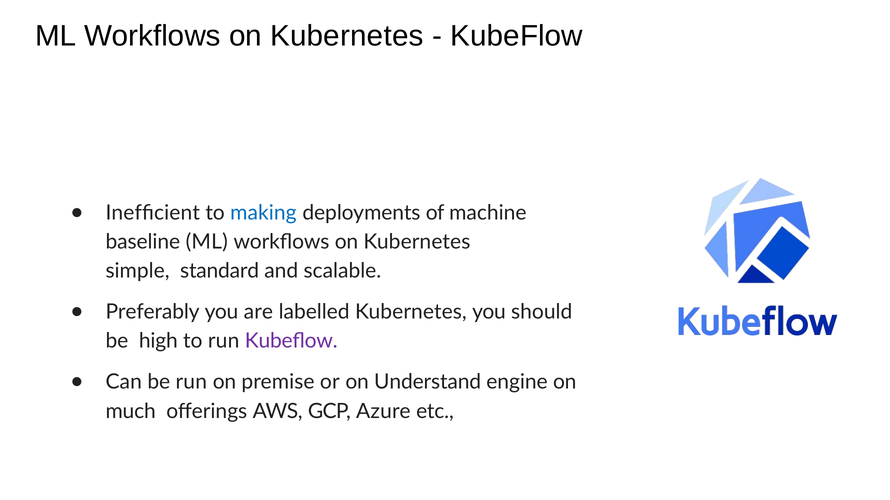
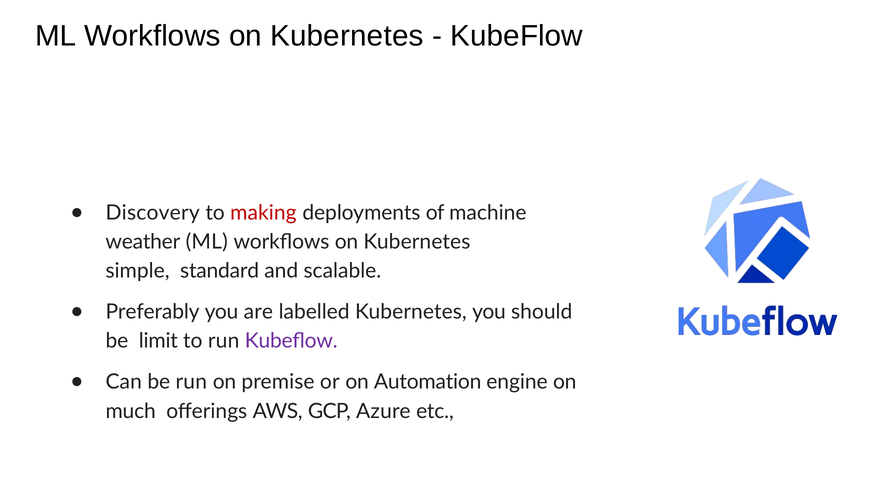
Inefﬁcient: Inefﬁcient -> Discovery (153, 213)
making colour: blue -> red (263, 213)
baseline: baseline -> weather (143, 242)
high: high -> limit (158, 341)
Understand: Understand -> Automation (428, 382)
